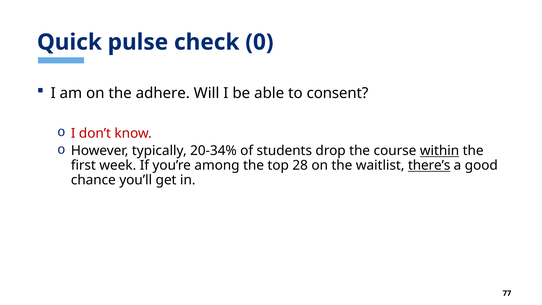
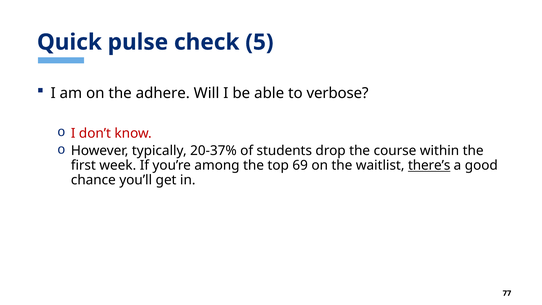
0: 0 -> 5 (259, 42)
consent: consent -> verbose (338, 93)
20-34%: 20-34% -> 20-37% (213, 151)
within underline: present -> none (440, 151)
28: 28 -> 69 (300, 165)
